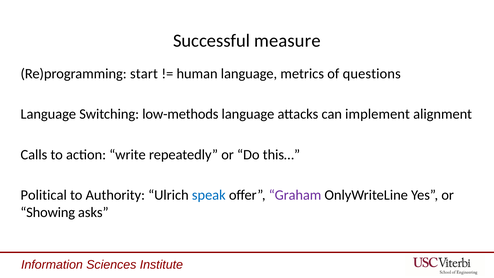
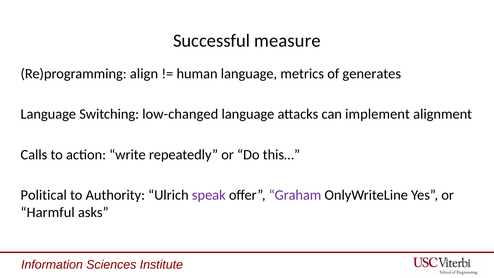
start: start -> align (144, 74)
questions: questions -> generates (372, 74)
low-methods: low-methods -> low-changed (180, 114)
speak colour: blue -> purple (209, 195)
Showing: Showing -> Harmful (48, 212)
